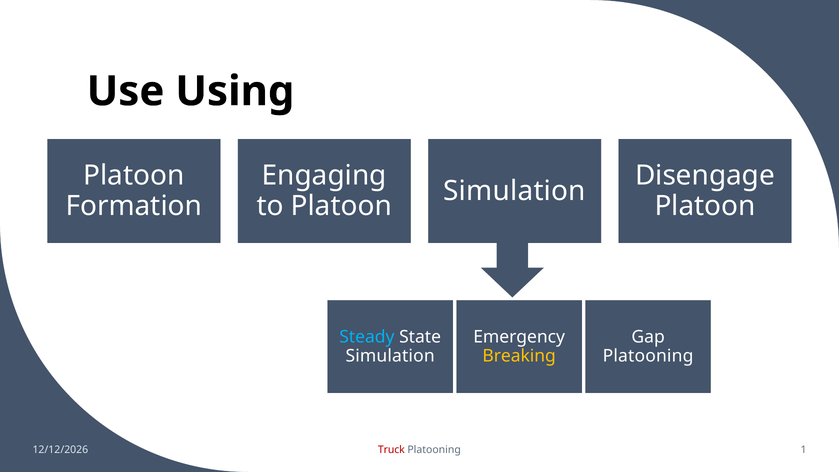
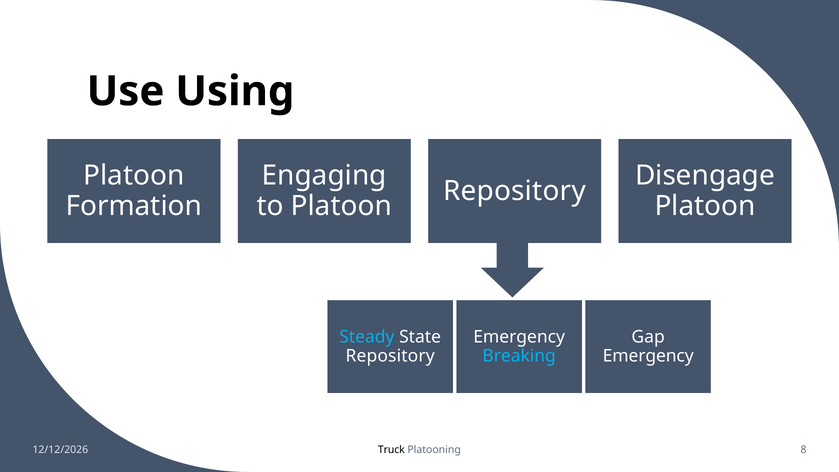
Simulation: Simulation -> Repository (515, 191)
Simulation: Simulation -> Repository (390, 356)
Breaking colour: yellow -> light blue (519, 356)
Platooning: Platooning -> Emergency (648, 356)
Truck colour: red -> black (391, 450)
1: 1 -> 8 (804, 450)
